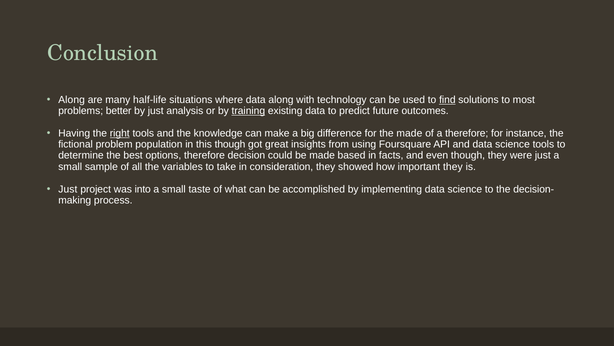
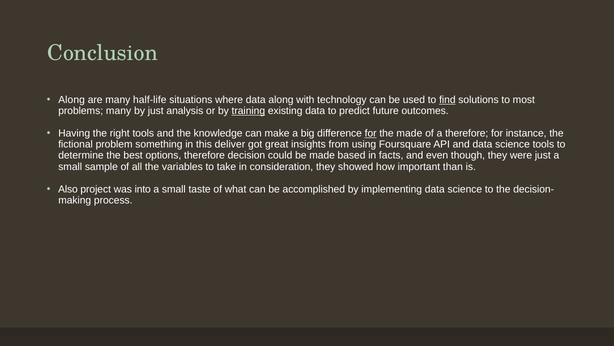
problems better: better -> many (119, 111)
right underline: present -> none (120, 133)
for underline: none -> present (371, 133)
population: population -> something (159, 144)
this though: though -> deliver (230, 144)
important they: they -> than (453, 166)
Just: Just -> Also (68, 189)
